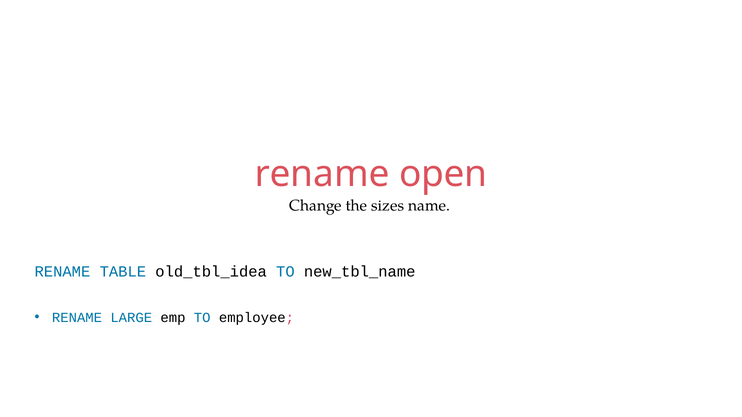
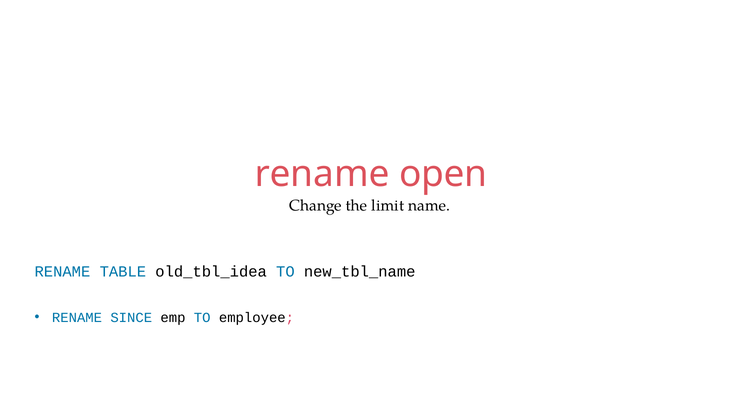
sizes: sizes -> limit (388, 206)
LARGE: LARGE -> SINCE (131, 318)
